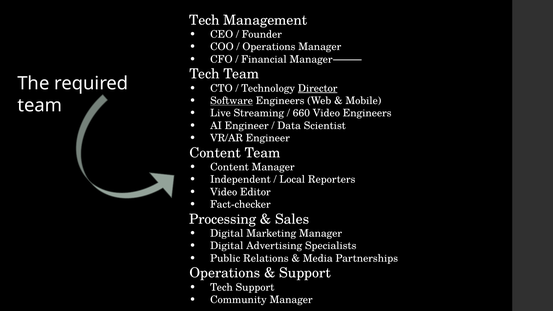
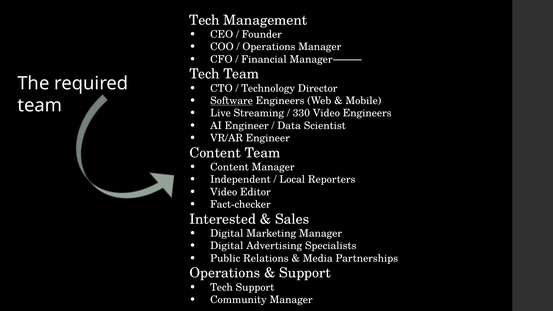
Director underline: present -> none (318, 88)
660: 660 -> 330 (301, 113)
Processing: Processing -> Interested (223, 219)
